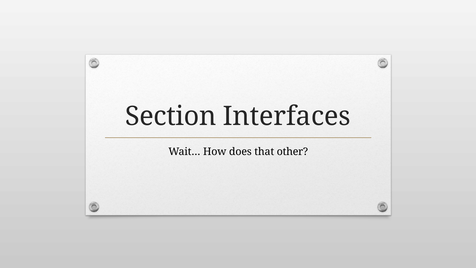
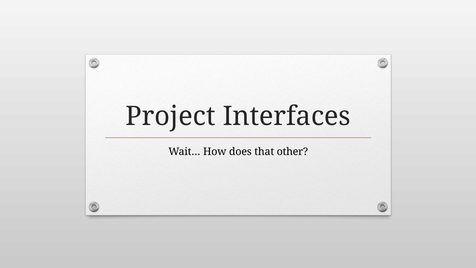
Section: Section -> Project (171, 116)
